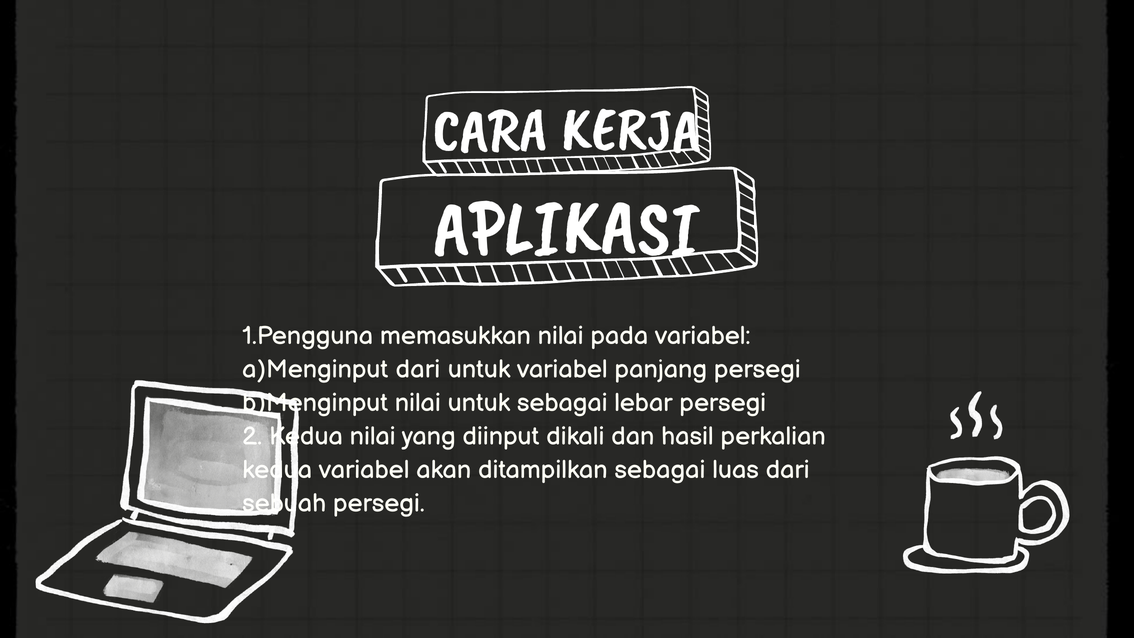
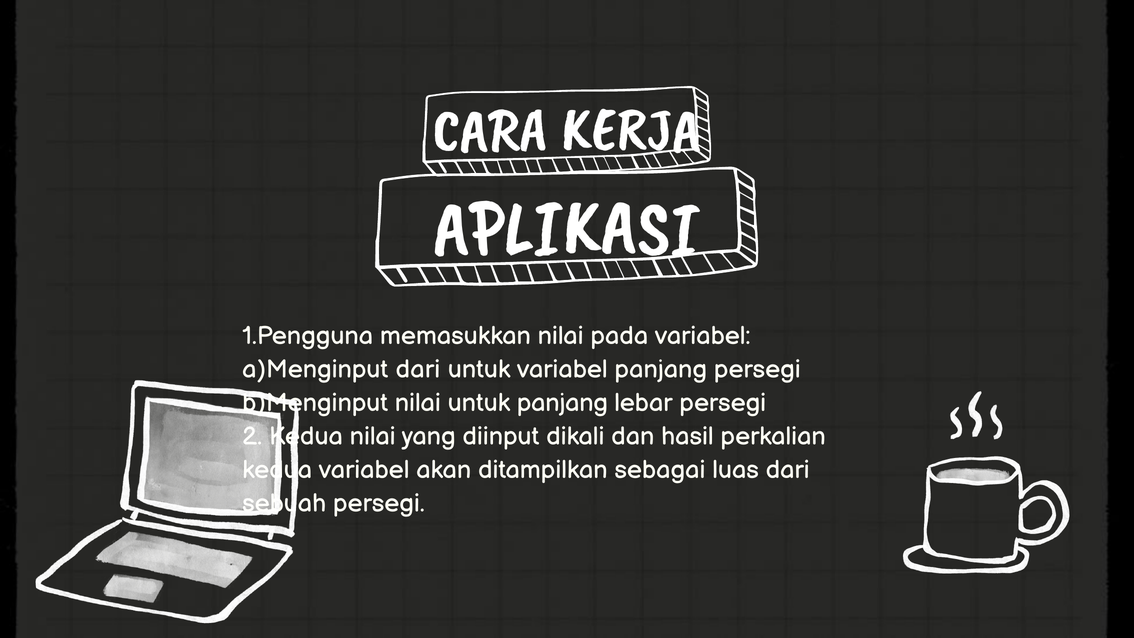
untuk sebagai: sebagai -> panjang (562, 403)
